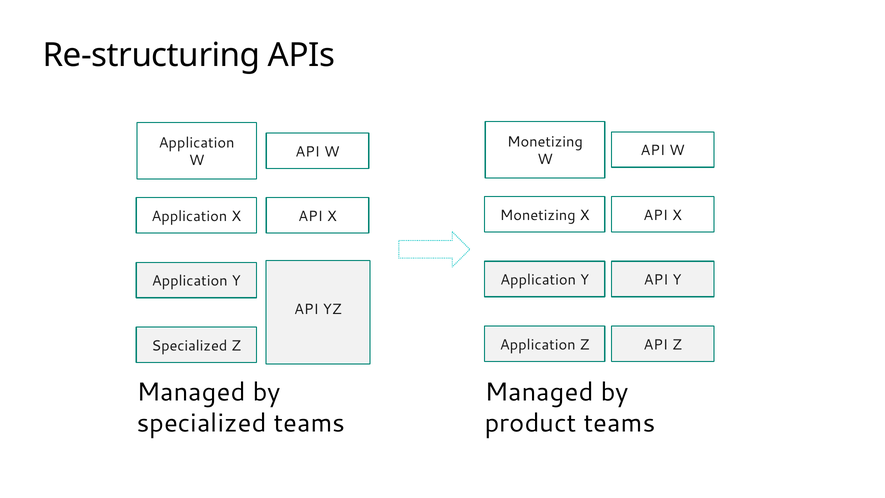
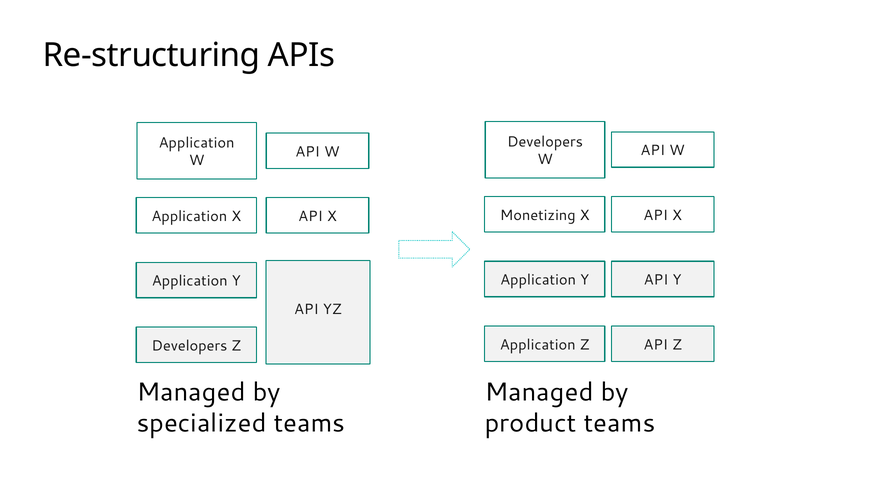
Monetizing: Monetizing -> Developers (545, 142)
Specialized: Specialized -> Developers (189, 346)
